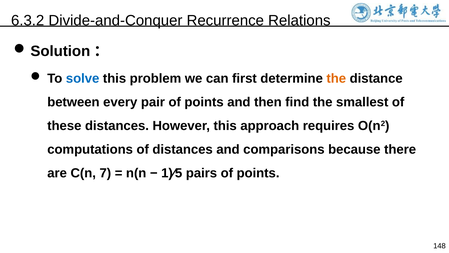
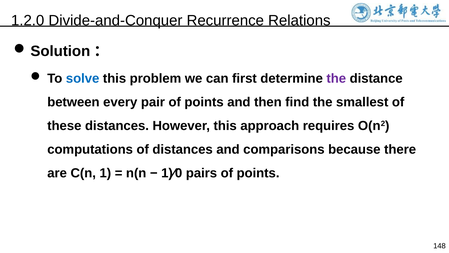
6.3.2: 6.3.2 -> 1.2.0 (28, 21)
the colour: orange -> purple (336, 78)
7: 7 -> 1 (105, 173)
1)∕5: 1)∕5 -> 1)∕0 (172, 173)
